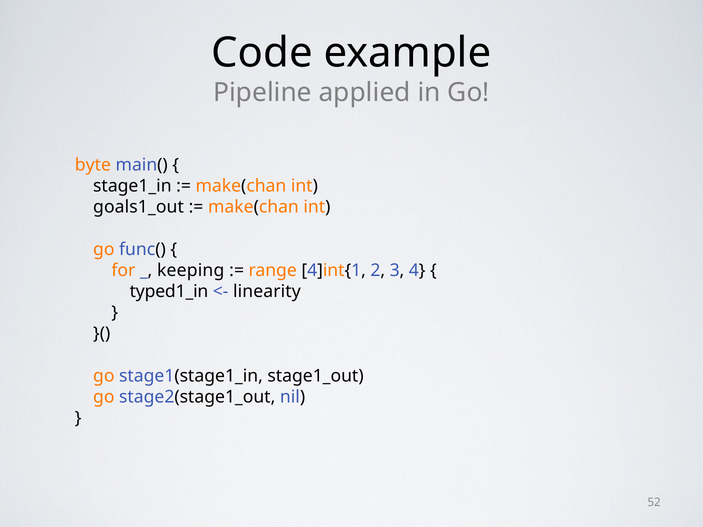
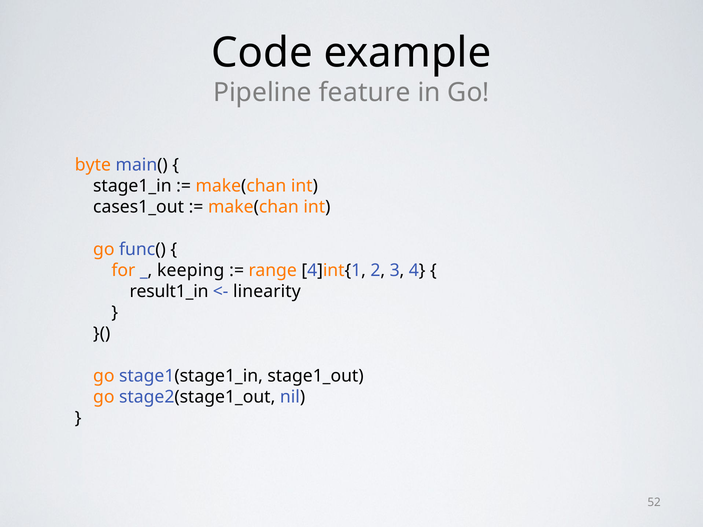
applied: applied -> feature (364, 93)
goals1_out: goals1_out -> cases1_out (139, 207)
typed1_in: typed1_in -> result1_in (169, 292)
